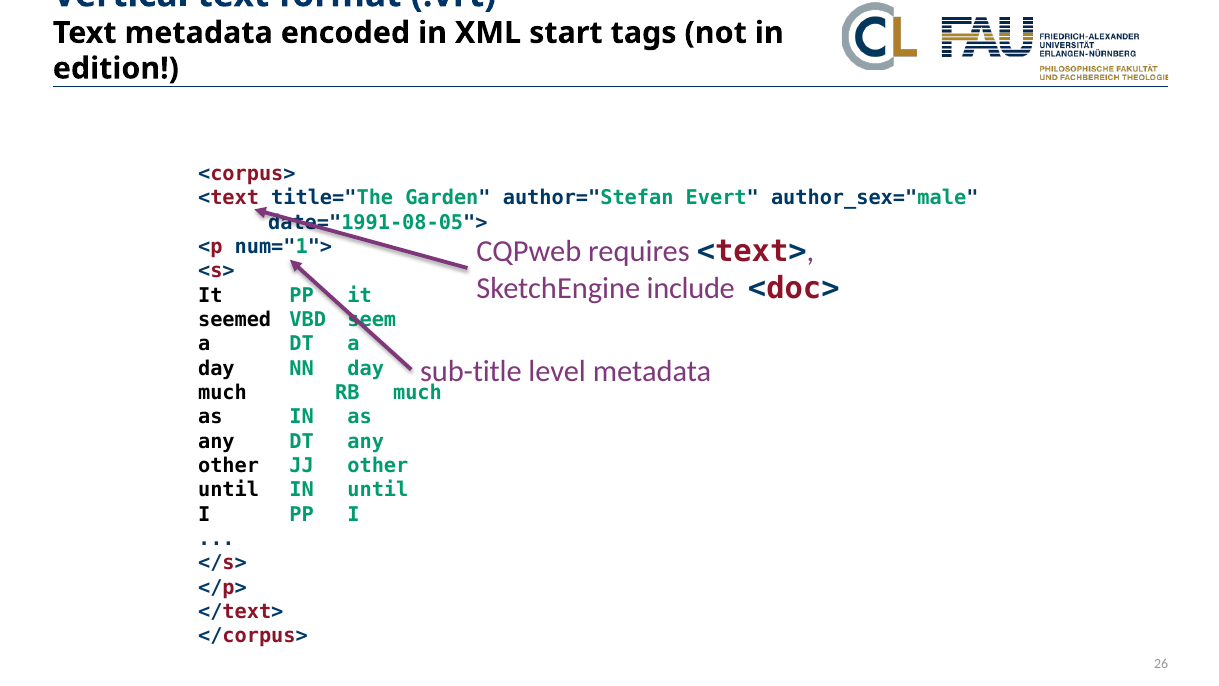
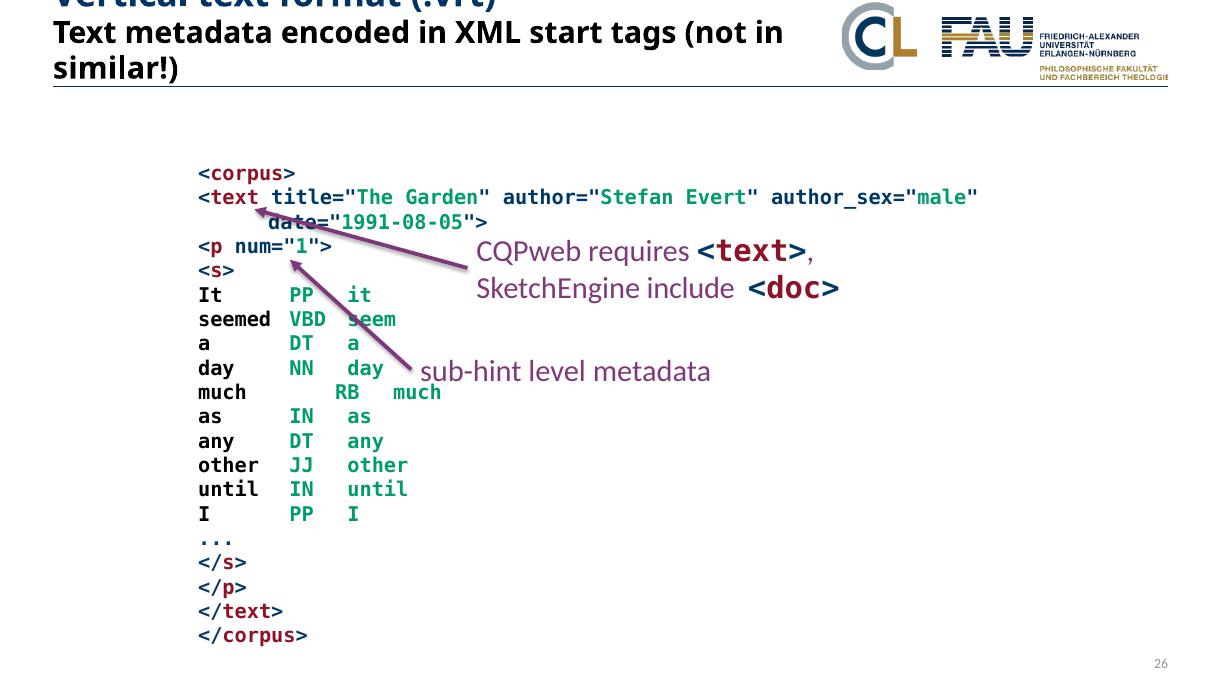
edition: edition -> similar (116, 68)
sub-title: sub-title -> sub-hint (471, 372)
